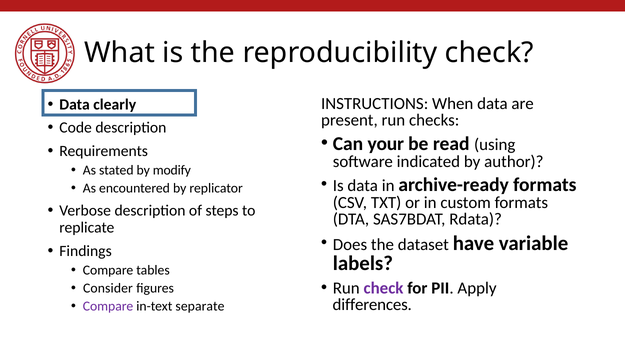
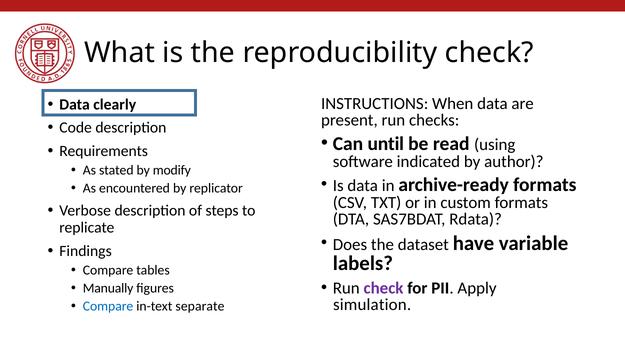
your: your -> until (386, 143)
Consider: Consider -> Manually (108, 288)
differences: differences -> simulation (372, 304)
Compare colour: purple -> blue (108, 306)
